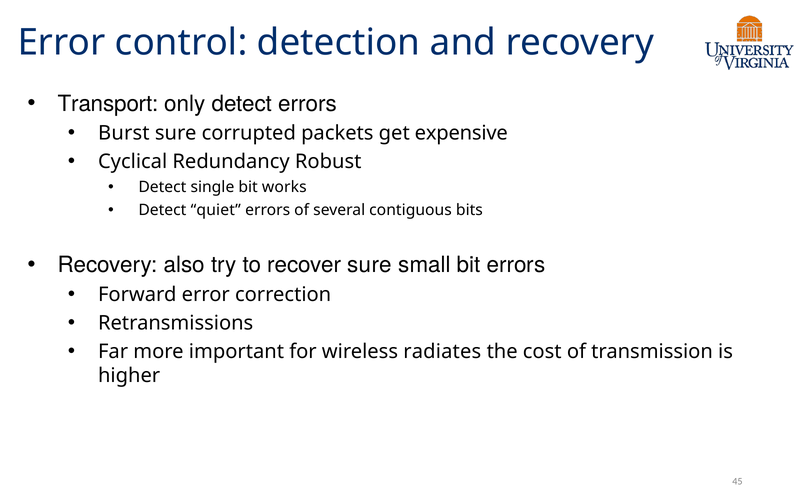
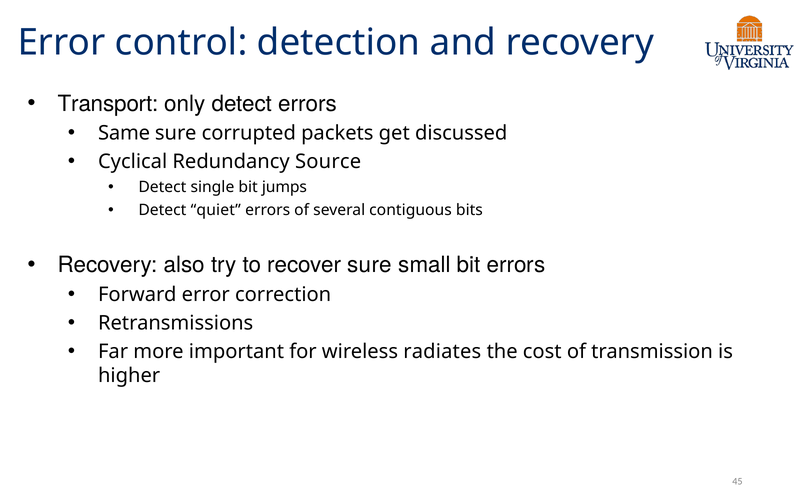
Burst: Burst -> Same (124, 133)
expensive: expensive -> discussed (461, 133)
Robust: Robust -> Source (328, 162)
works: works -> jumps (284, 187)
